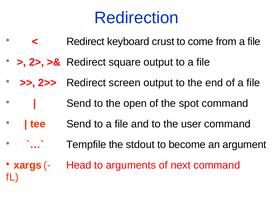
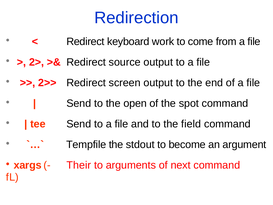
crust: crust -> work (163, 42)
square: square -> source (125, 62)
user: user -> field (191, 124)
Head: Head -> Their (79, 165)
